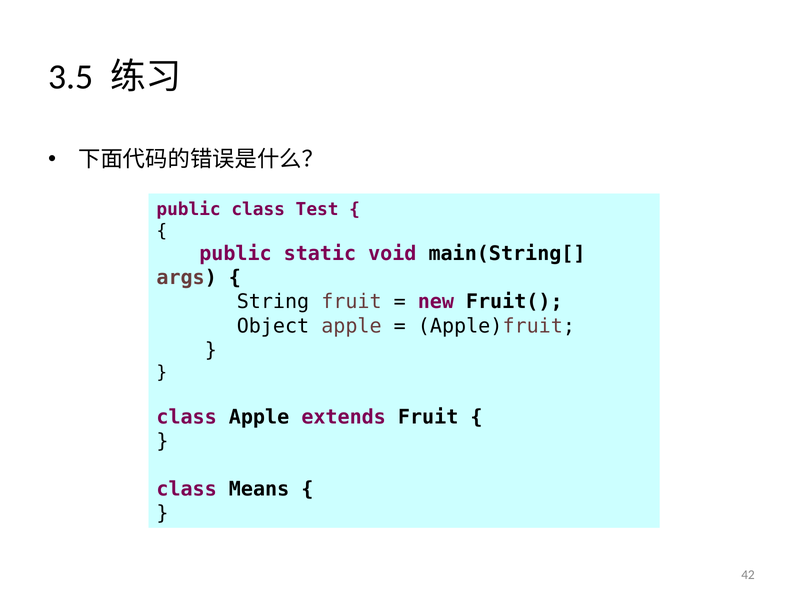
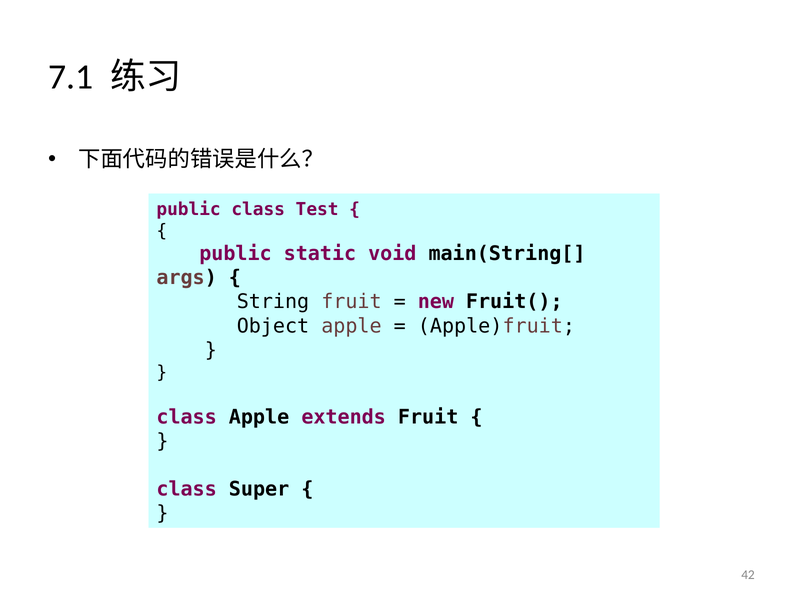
3.5: 3.5 -> 7.1 (71, 77)
Means: Means -> Super (259, 489)
